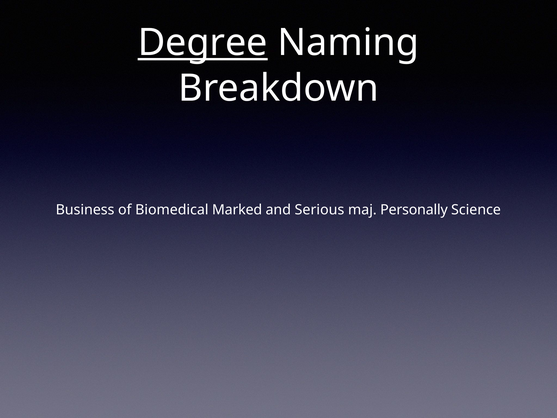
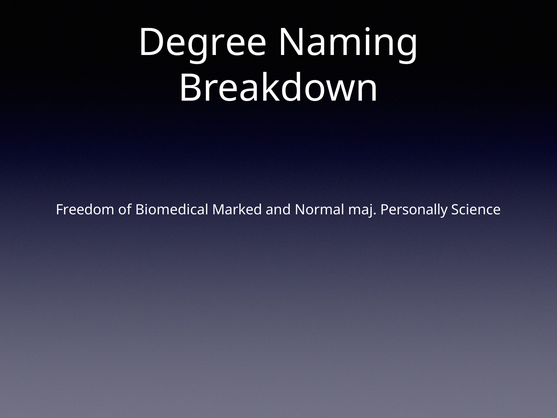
Degree underline: present -> none (203, 43)
Business: Business -> Freedom (85, 210)
Serious: Serious -> Normal (320, 210)
